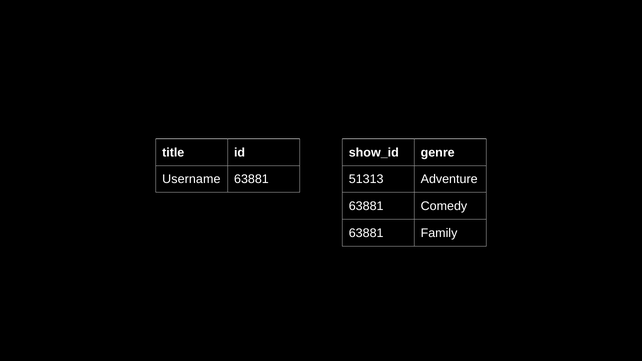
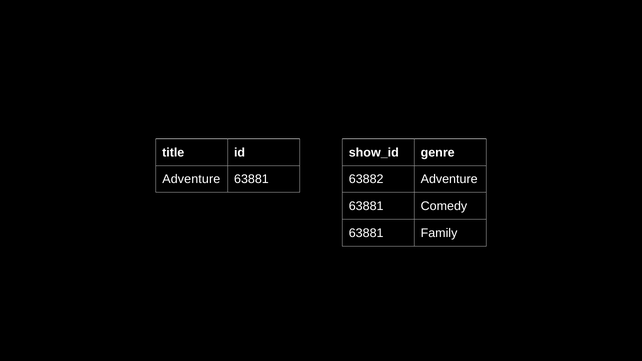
Username: Username -> Adventure (191, 179)
51313: 51313 -> 63882 (366, 179)
